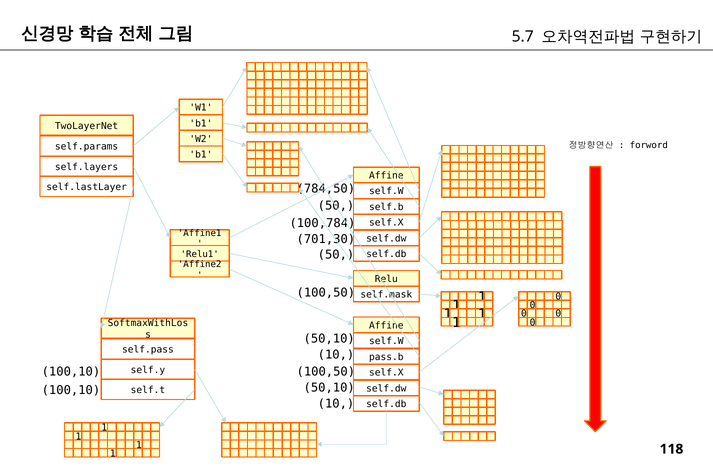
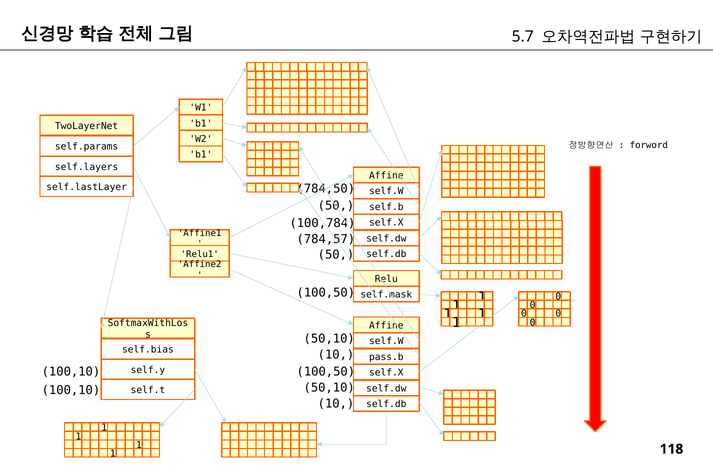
701,30: 701,30 -> 784,57 (326, 239)
self.pass: self.pass -> self.bias (148, 350)
